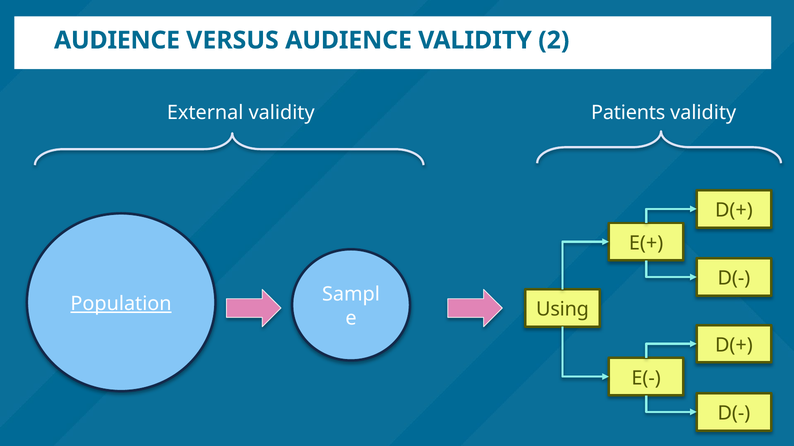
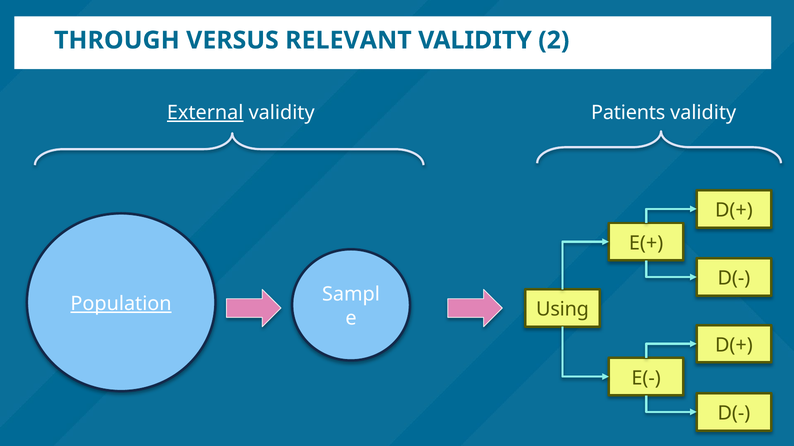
AUDIENCE: AUDIENCE -> THROUGH (117, 40)
VERSUS AUDIENCE: AUDIENCE -> RELEVANT (348, 40)
External underline: none -> present (205, 113)
